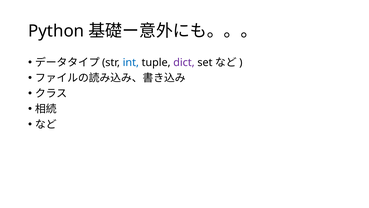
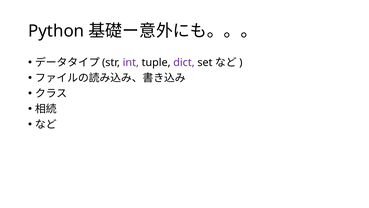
int colour: blue -> purple (131, 62)
